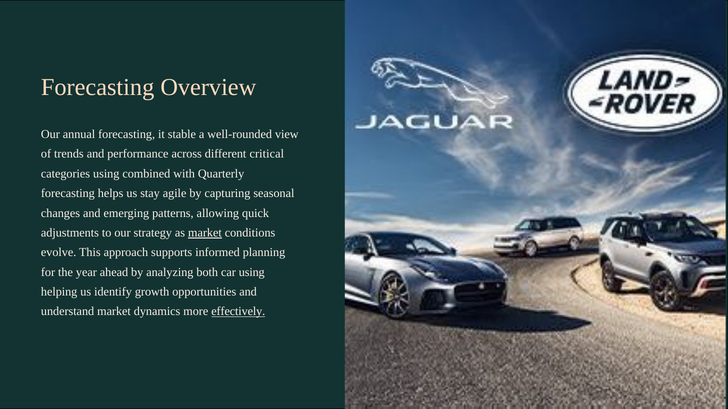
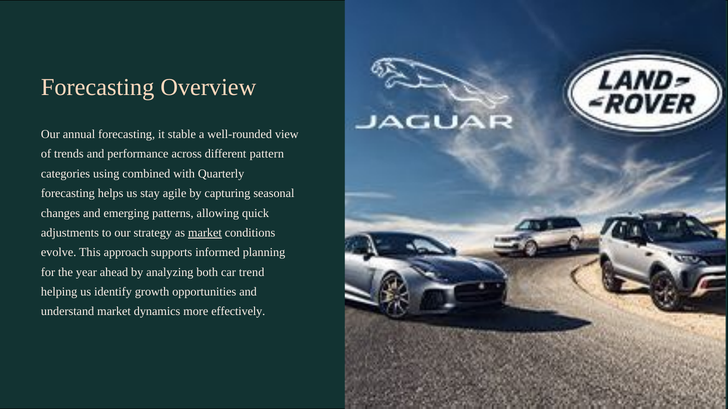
critical: critical -> pattern (267, 154)
car using: using -> trend (252, 272)
effectively underline: present -> none (238, 312)
